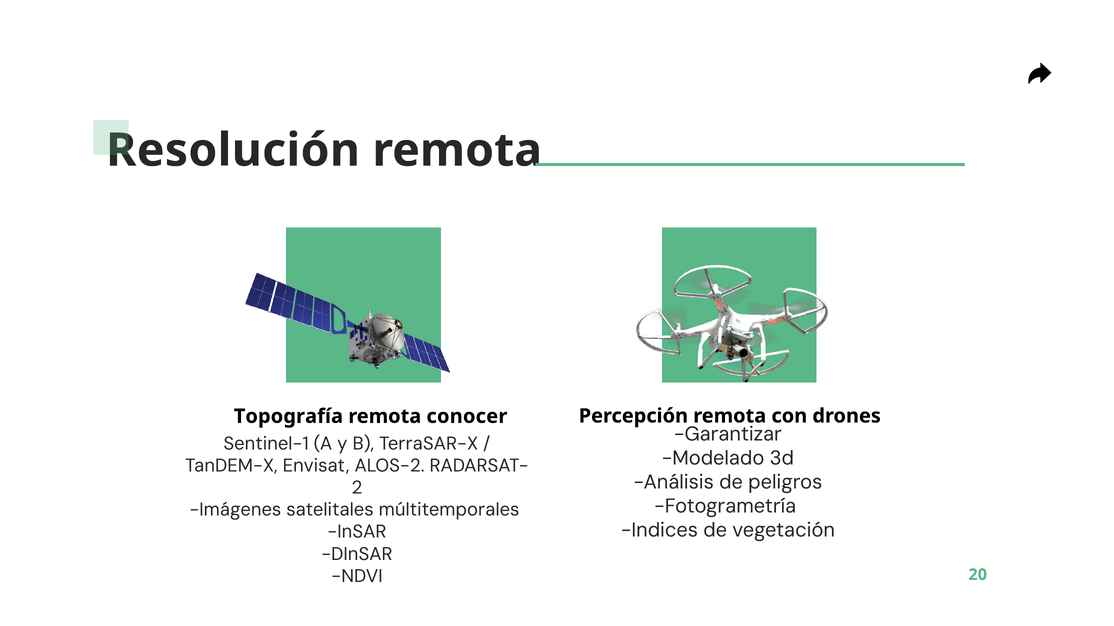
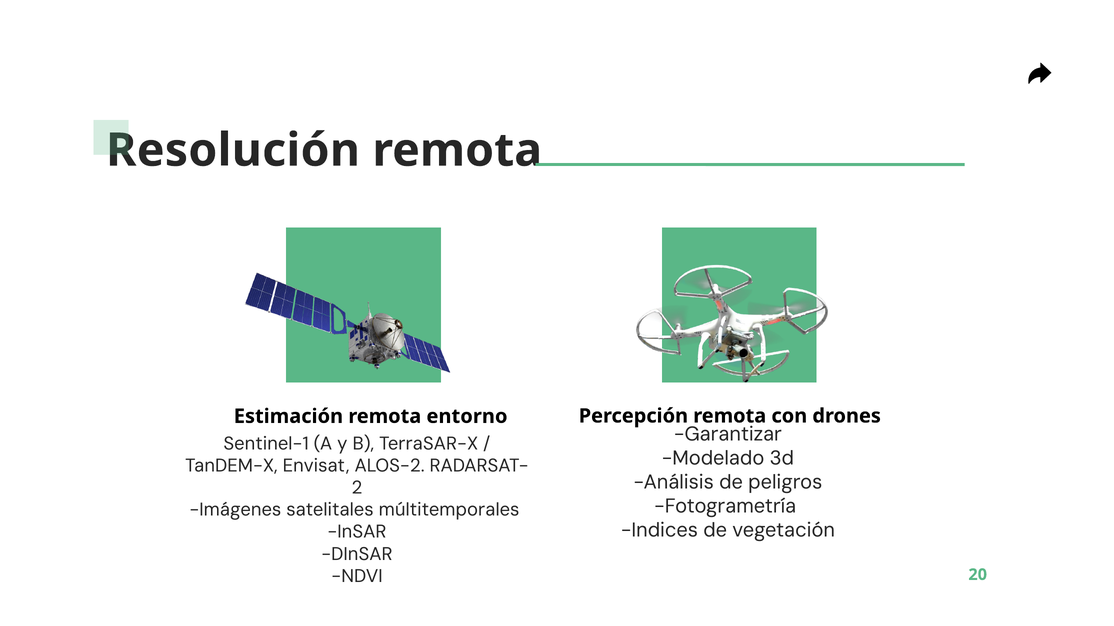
Topografía: Topografía -> Estimación (288, 417)
conocer: conocer -> entorno (467, 417)
